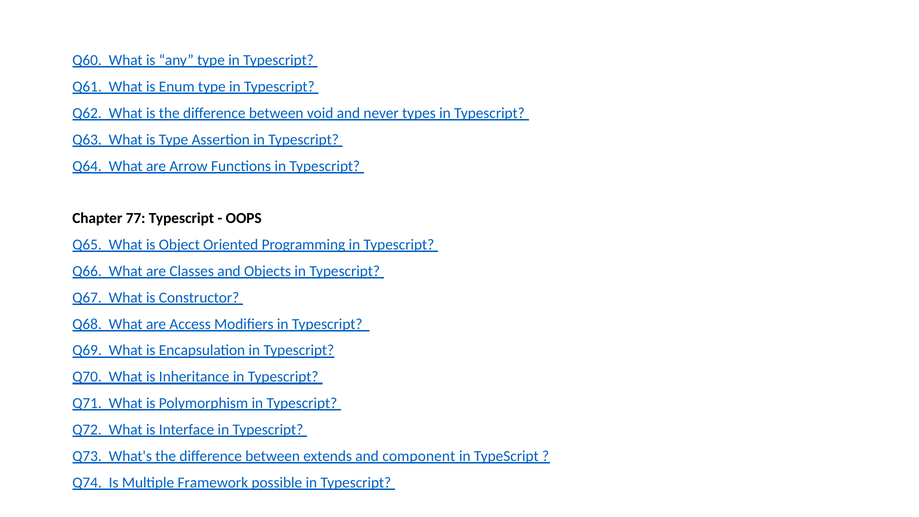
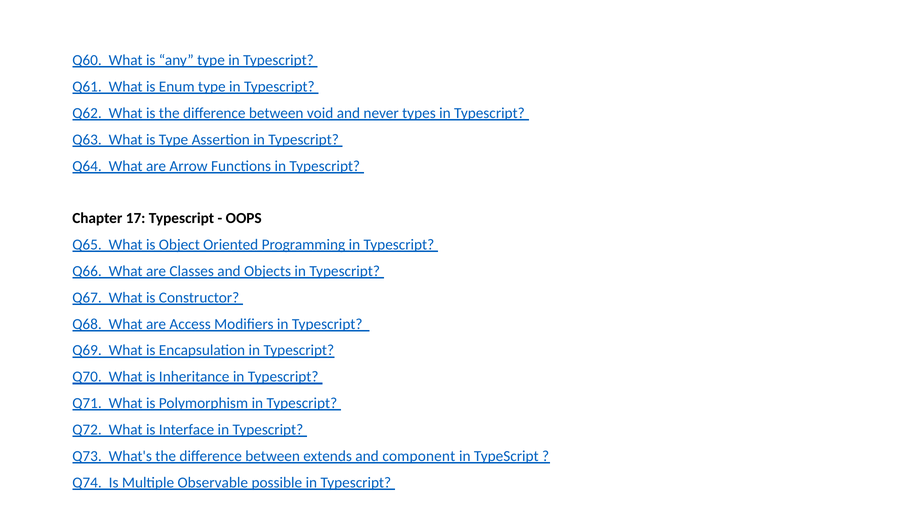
77: 77 -> 17 (136, 218)
Framework: Framework -> Observable (213, 482)
